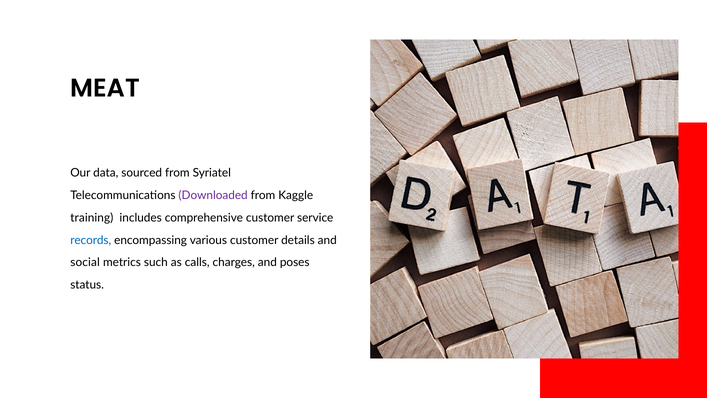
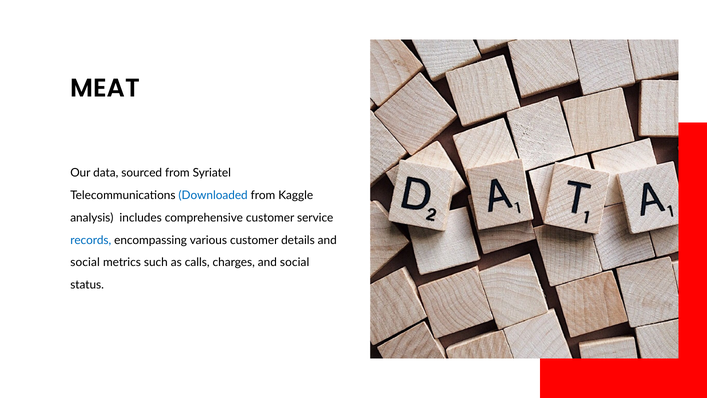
Downloaded colour: purple -> blue (213, 195)
training: training -> analysis (92, 218)
charges and poses: poses -> social (295, 262)
